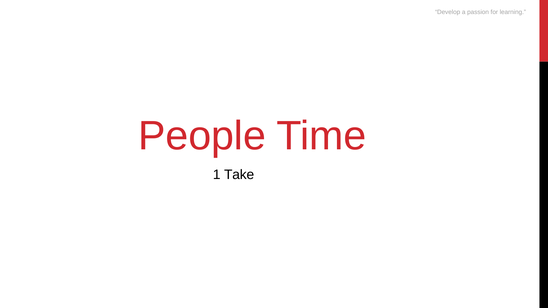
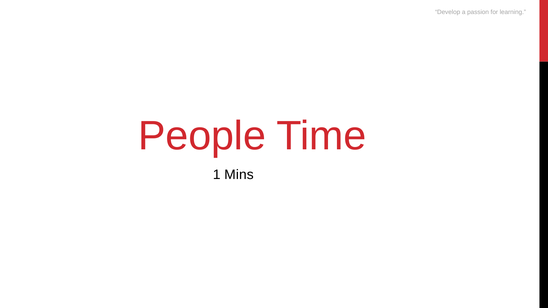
Take: Take -> Mins (239, 175)
